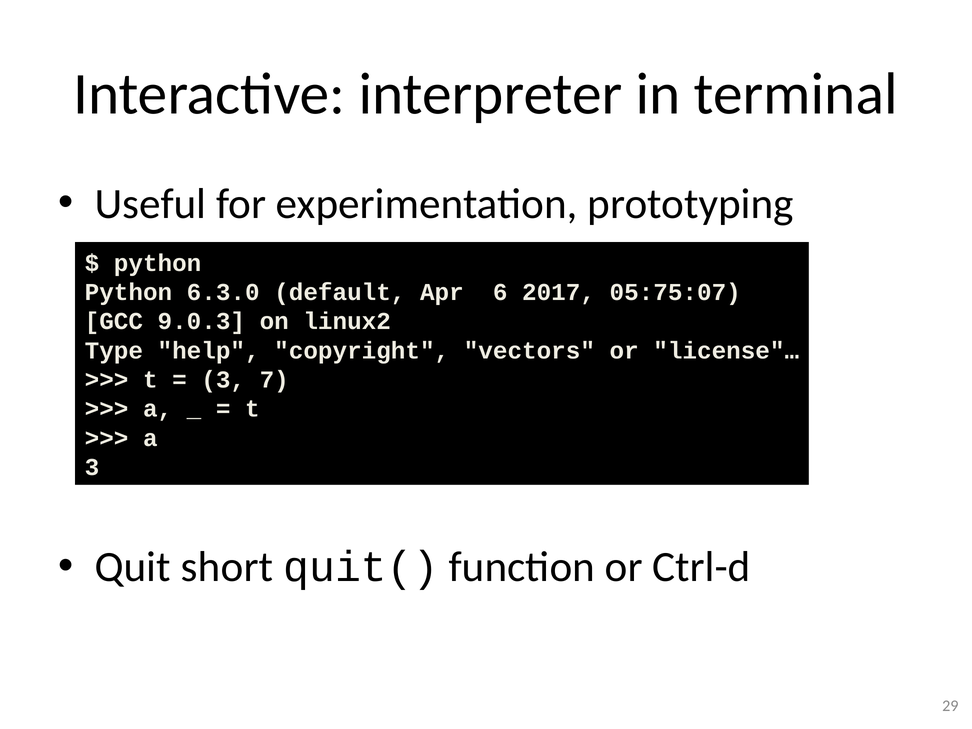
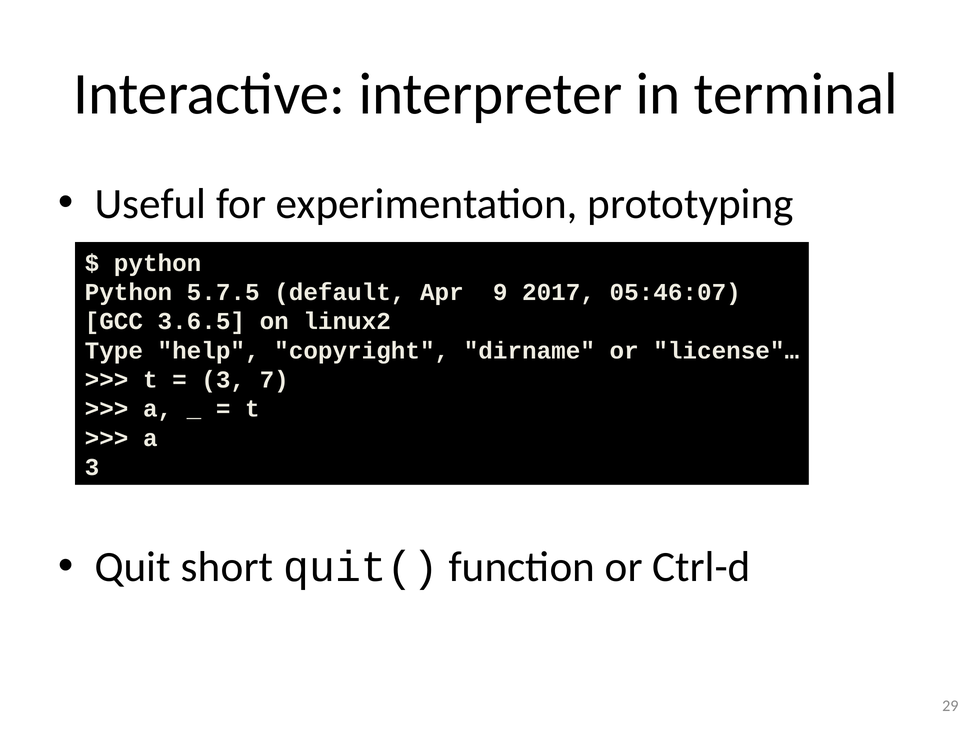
6.3.0: 6.3.0 -> 5.7.5 (223, 292)
6: 6 -> 9 (500, 292)
05:75:07: 05:75:07 -> 05:46:07 (675, 292)
9.0.3: 9.0.3 -> 3.6.5 (201, 321)
vectors: vectors -> dirname (529, 351)
